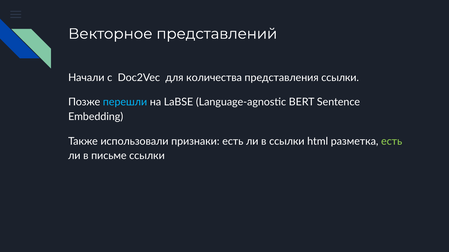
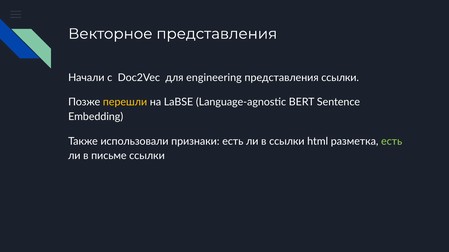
Векторное представлений: представлений -> представления (217, 34)
количества: количества -> engineering (214, 78)
перешли colour: light blue -> yellow (125, 102)
